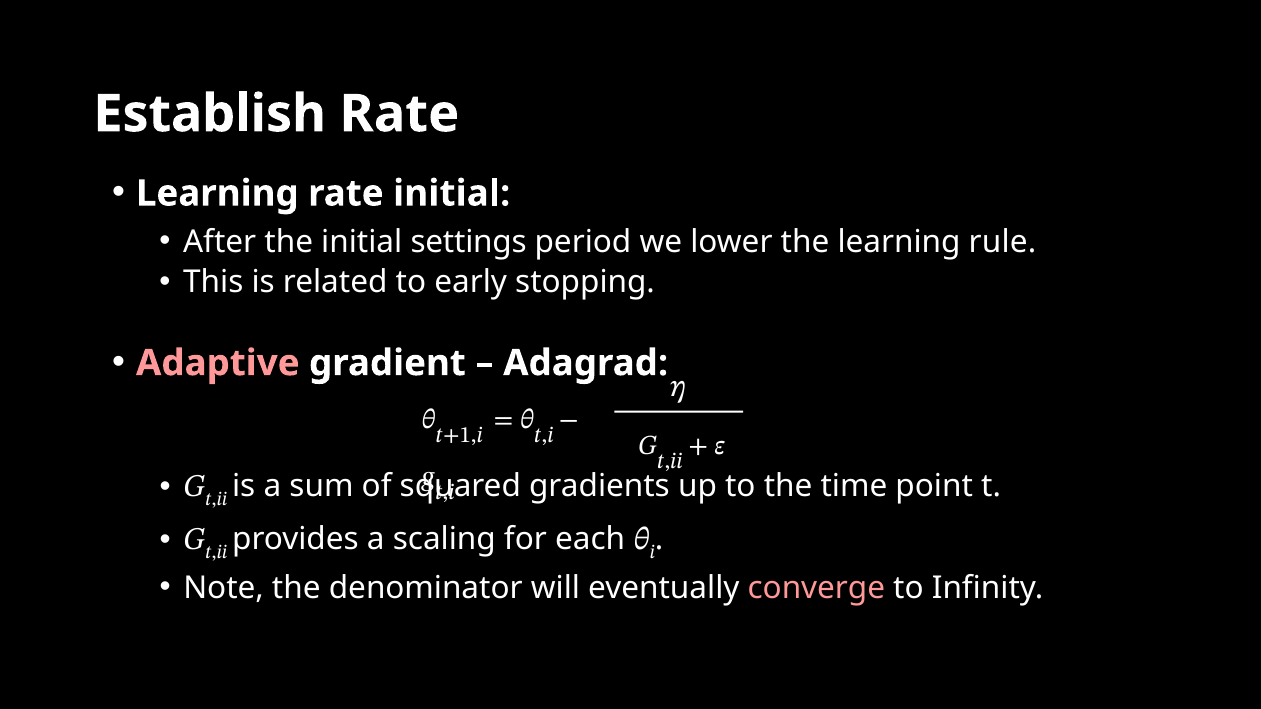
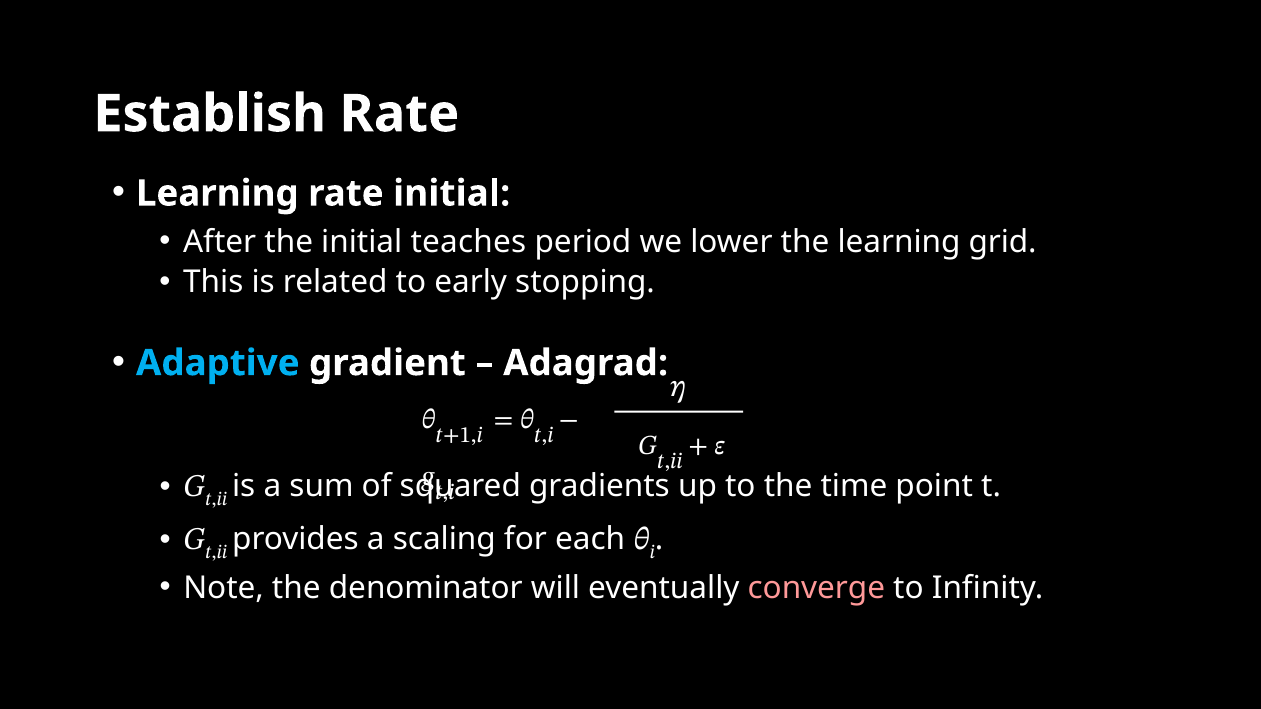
settings: settings -> teaches (468, 242)
rule: rule -> grid (1003, 242)
Adaptive colour: pink -> light blue (218, 363)
